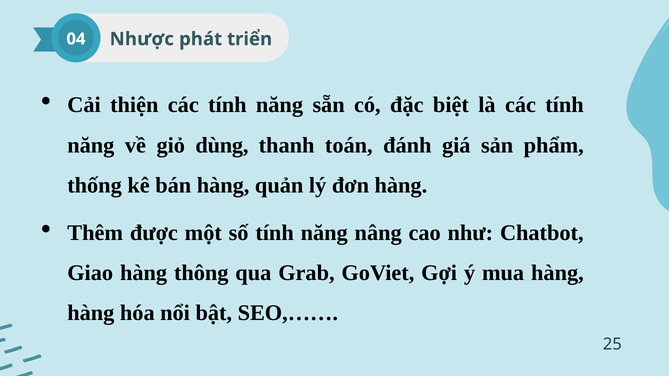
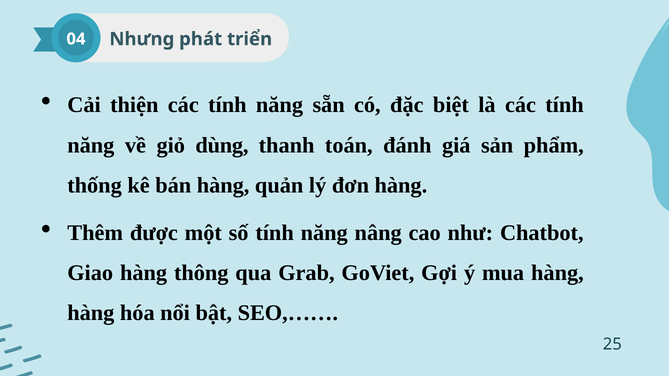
Nhược: Nhược -> Nhưng (142, 39)
